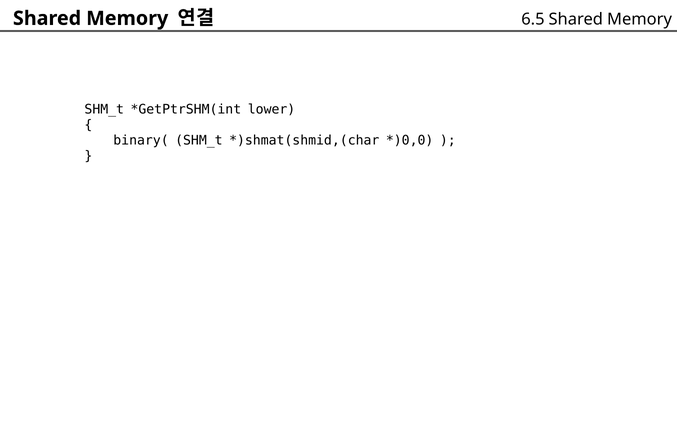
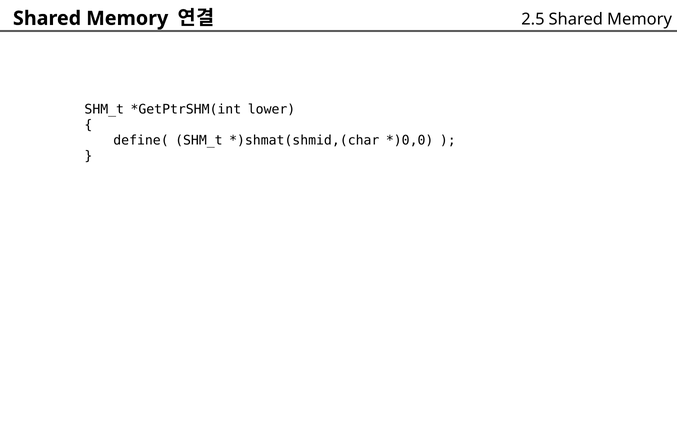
6.5: 6.5 -> 2.5 (533, 19)
binary(: binary( -> define( (141, 140)
